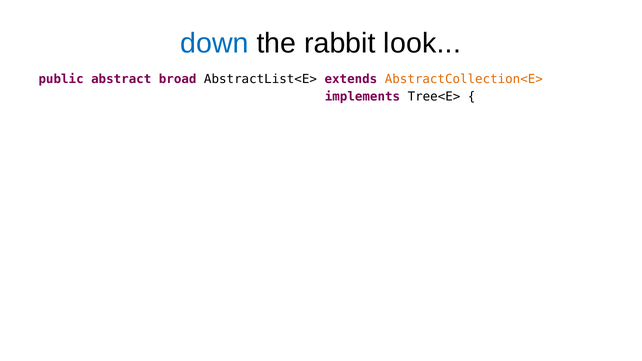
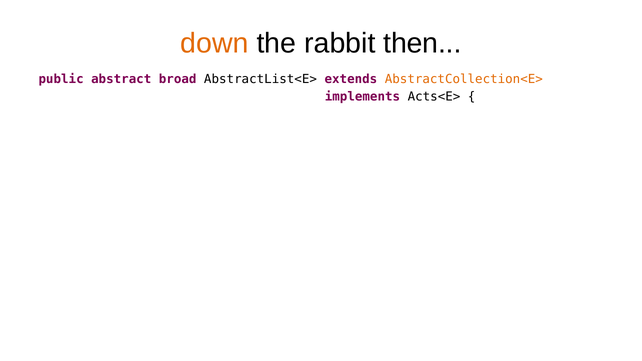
down colour: blue -> orange (215, 43)
look: look -> then (422, 43)
Tree<E>: Tree<E> -> Acts<E> (434, 97)
